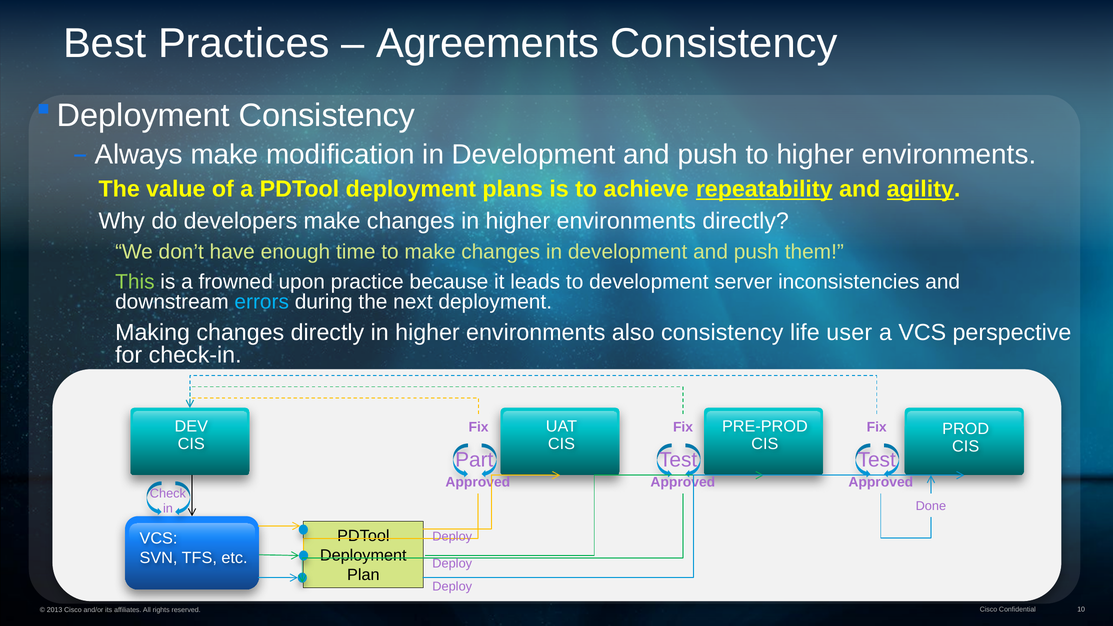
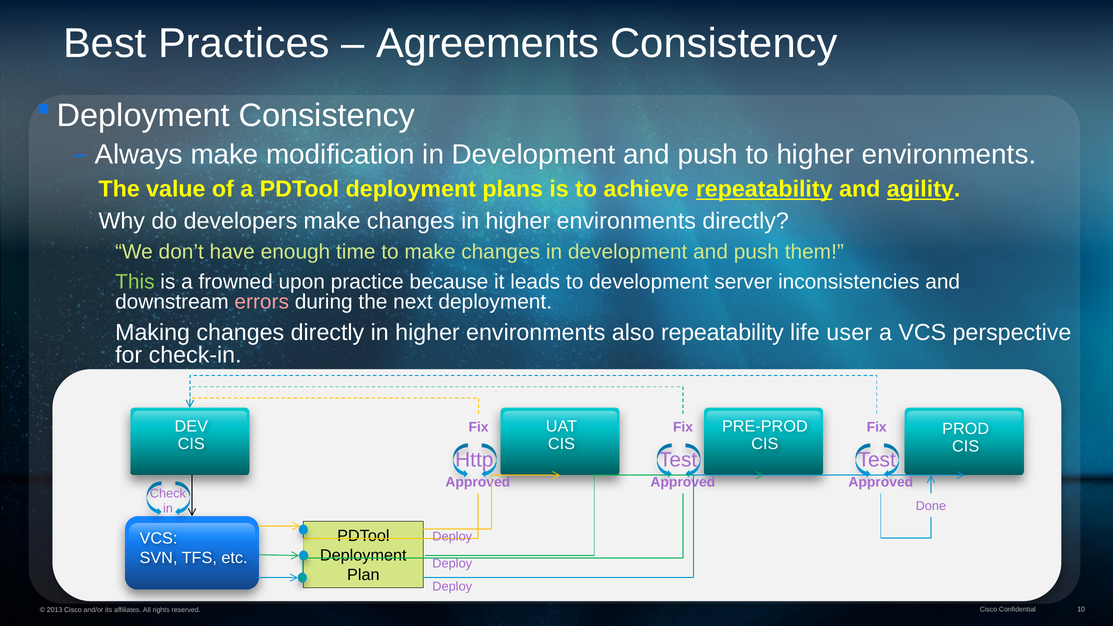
errors colour: light blue -> pink (262, 302)
also consistency: consistency -> repeatability (722, 333)
Part: Part -> Http (474, 460)
